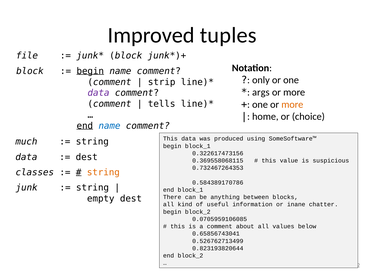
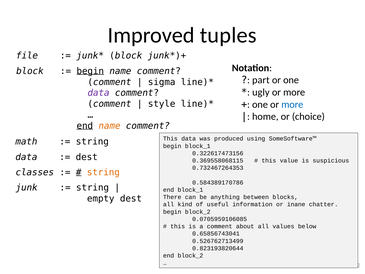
only: only -> part (261, 80)
strip: strip -> sigma (162, 82)
args: args -> ugly (261, 92)
tells: tells -> style (162, 104)
more colour: orange -> blue (292, 104)
name colour: blue -> orange (109, 126)
much: much -> math (26, 142)
